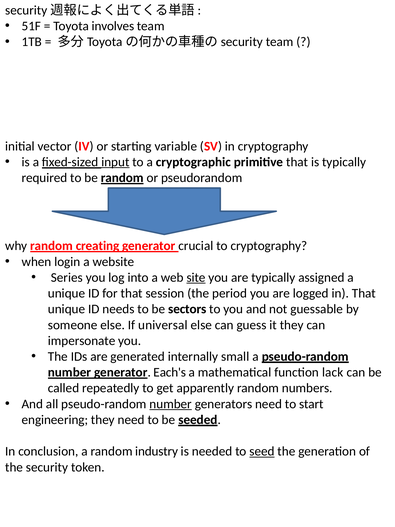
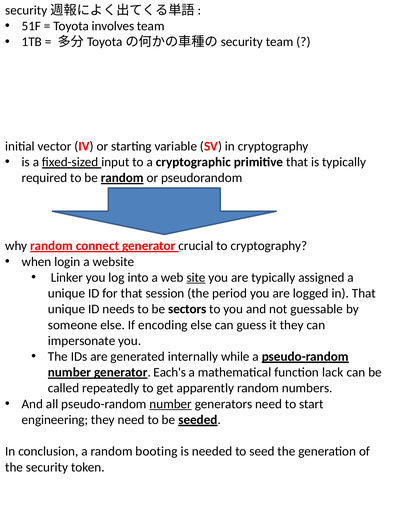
input underline: present -> none (115, 162)
creating: creating -> connect (97, 246)
Series: Series -> Linker (67, 277)
universal: universal -> encoding (163, 325)
small: small -> while (235, 356)
industry: industry -> booting (157, 451)
seed underline: present -> none (262, 451)
